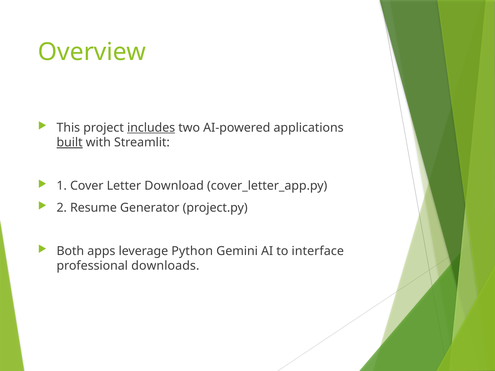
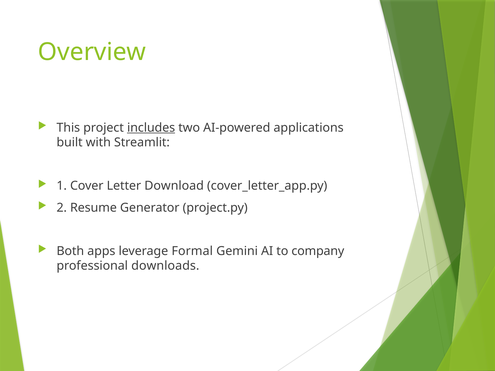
built underline: present -> none (70, 143)
Python: Python -> Formal (192, 251)
interface: interface -> company (318, 251)
